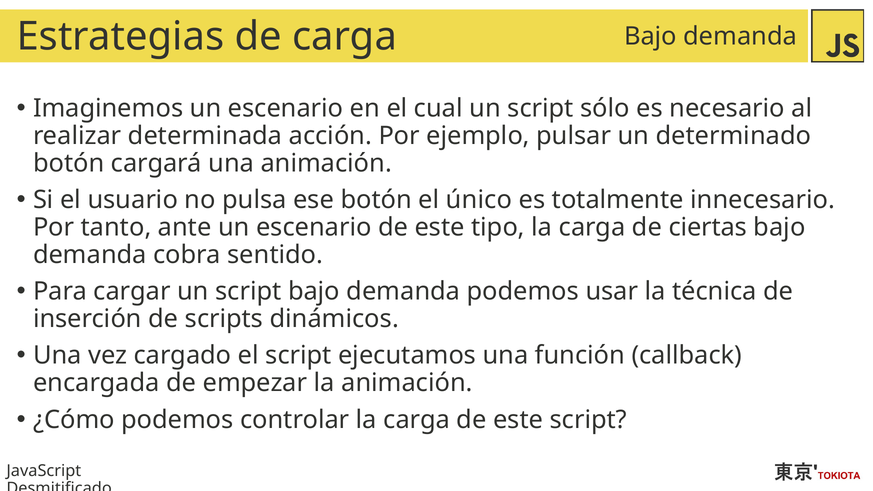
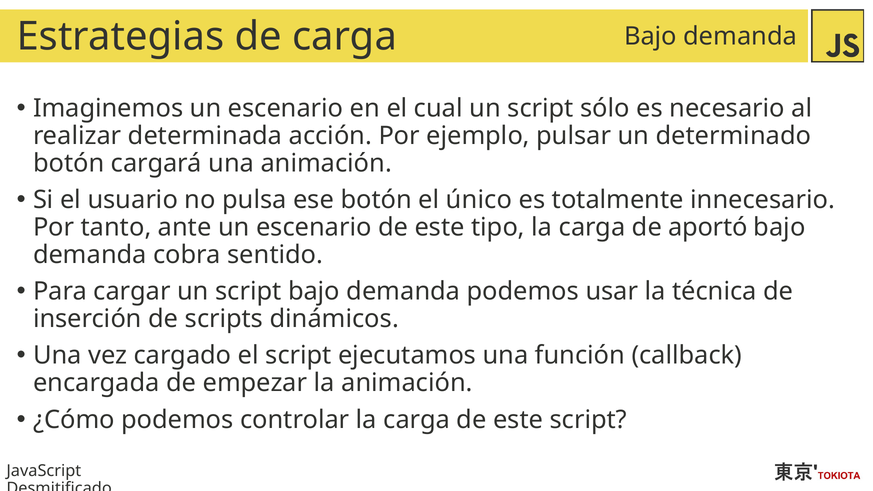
ciertas: ciertas -> aportó (708, 227)
